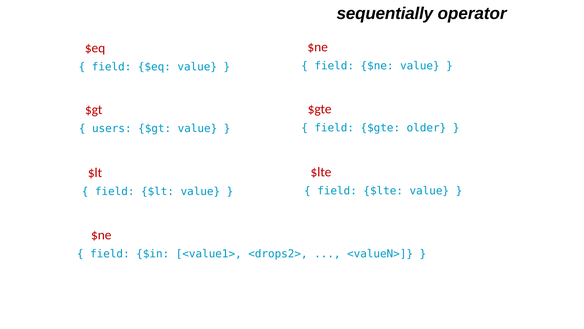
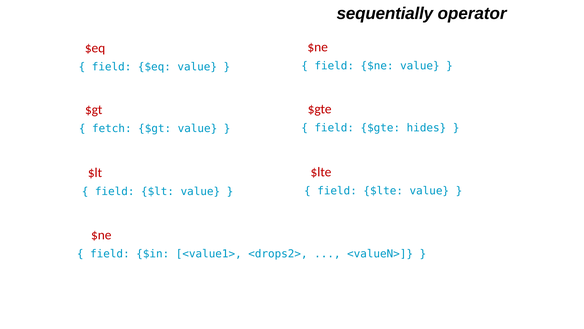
older: older -> hides (426, 128)
users: users -> fetch (112, 128)
